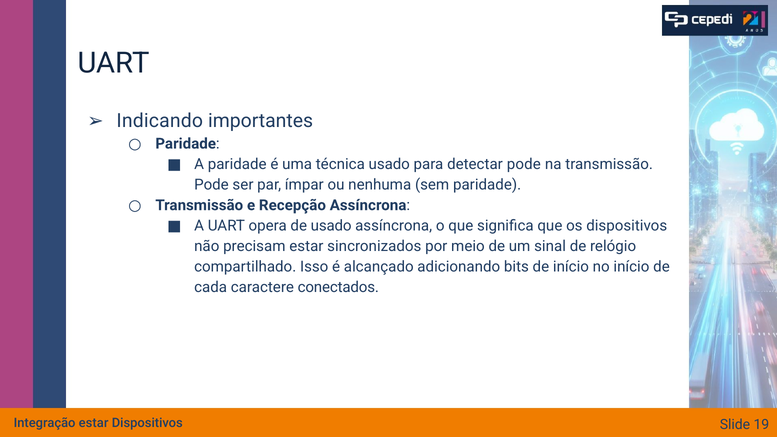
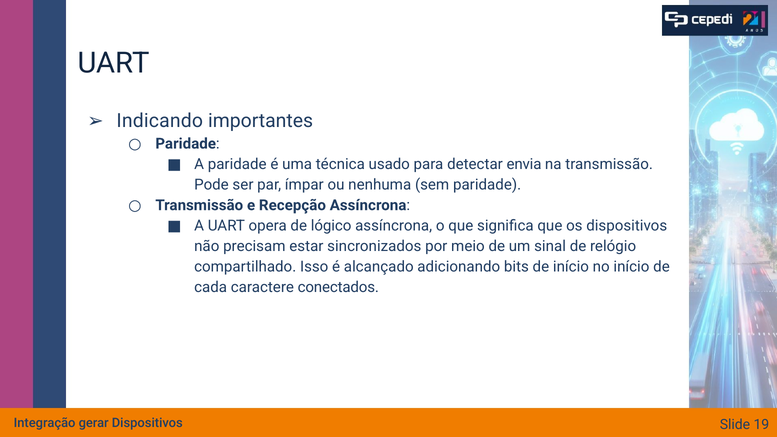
detectar pode: pode -> envia (524, 164)
de usado: usado -> lógico (331, 226)
Integração estar: estar -> gerar (94, 423)
